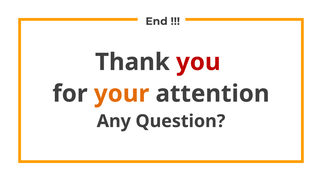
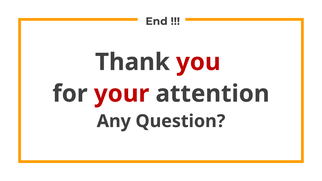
your colour: orange -> red (122, 94)
